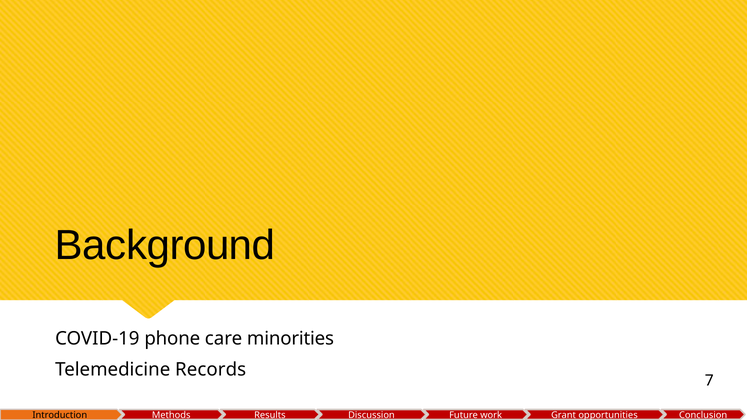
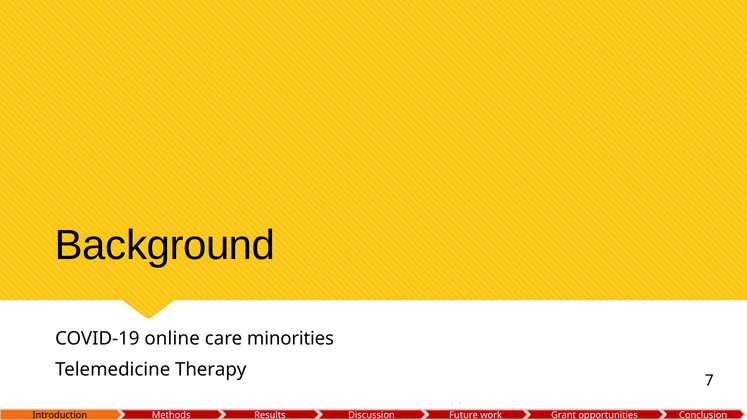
phone: phone -> online (172, 339)
Records: Records -> Therapy (211, 370)
